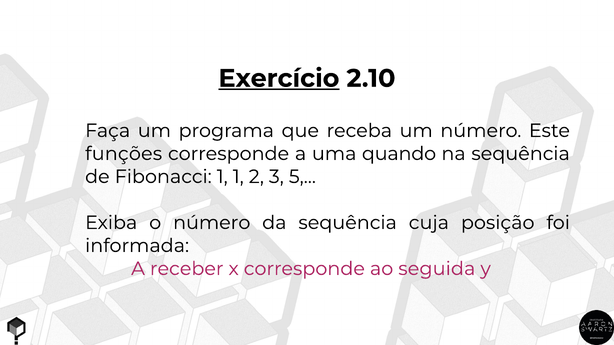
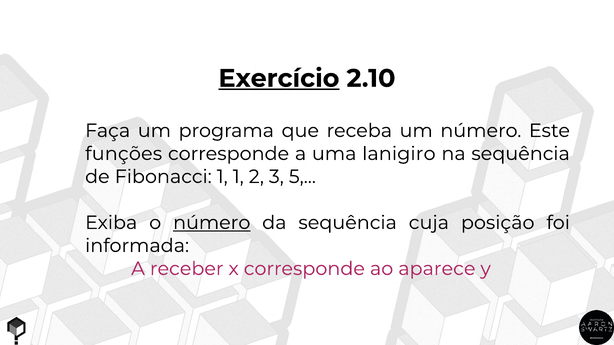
quando: quando -> lanigiro (399, 154)
número underline: none -> present (212, 223)
seguida: seguida -> aparece (437, 269)
